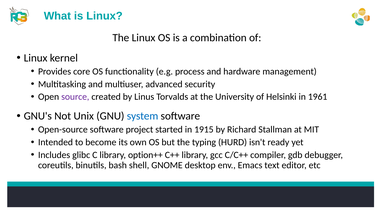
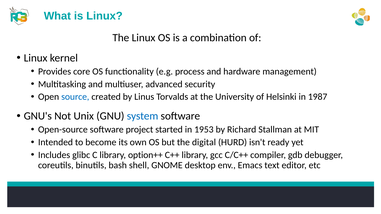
source colour: purple -> blue (75, 97)
1961: 1961 -> 1987 (318, 97)
1915: 1915 -> 1953 (204, 130)
typing: typing -> digital (204, 142)
